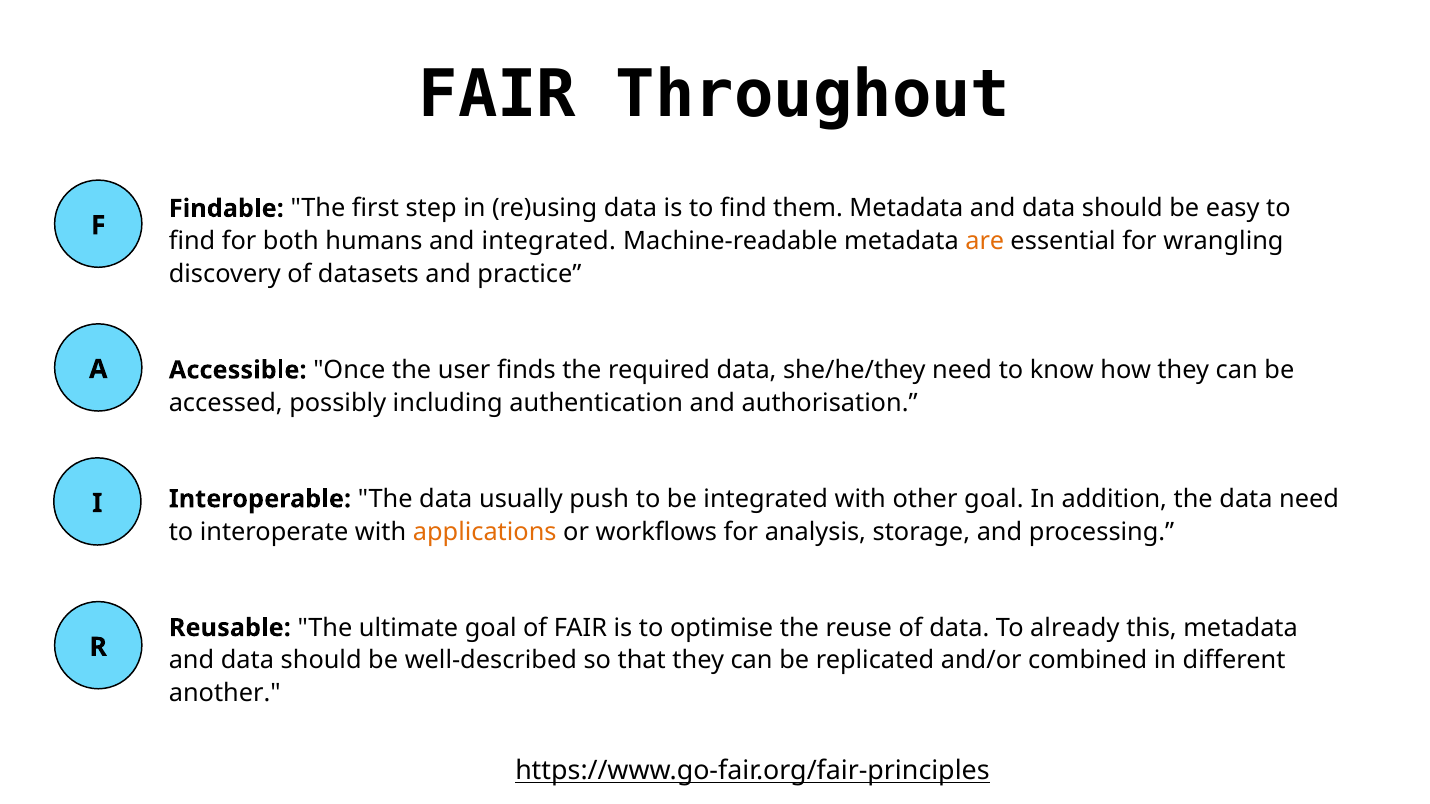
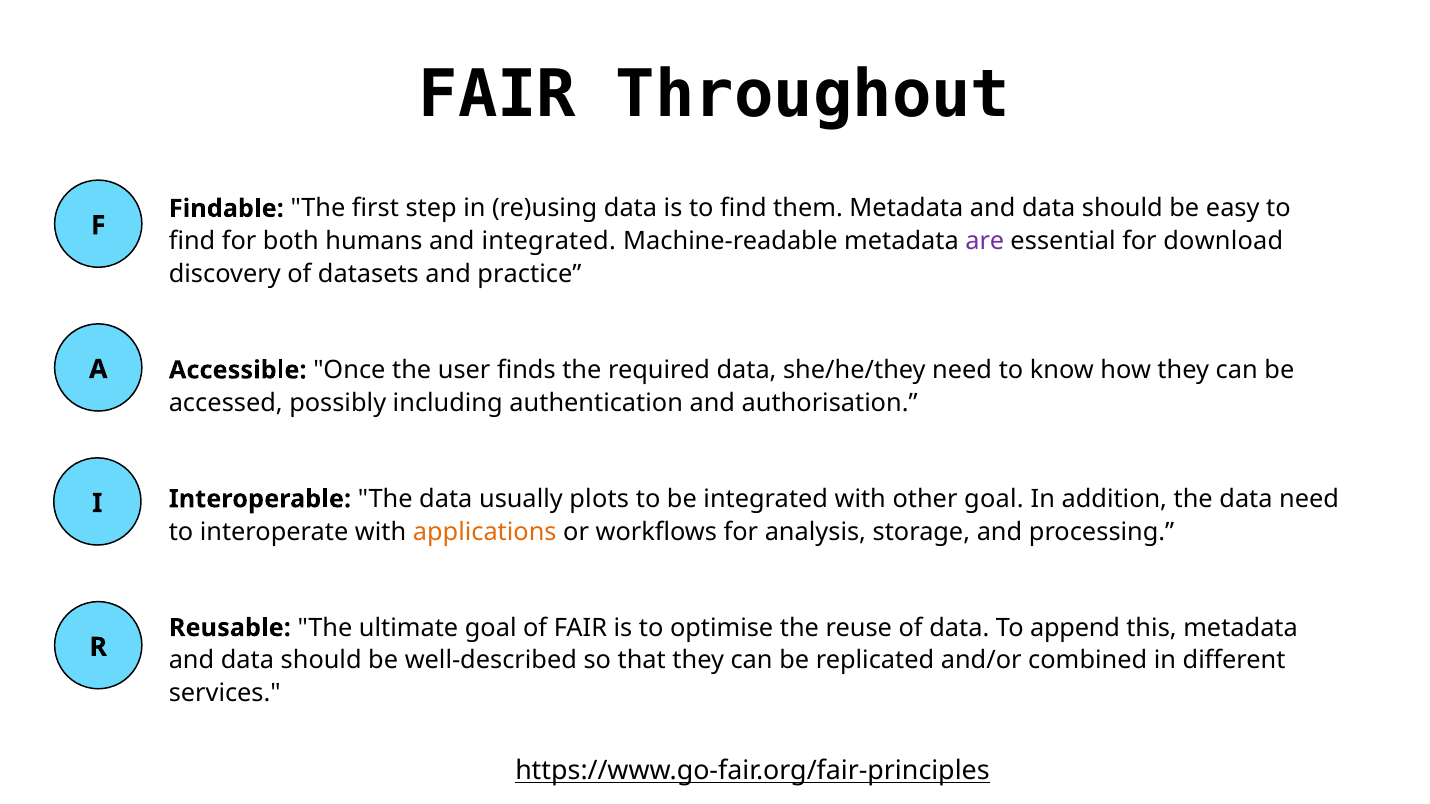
are colour: orange -> purple (985, 241)
wrangling: wrangling -> download (1223, 241)
push: push -> plots (599, 499)
already: already -> append (1075, 628)
another: another -> services (225, 694)
